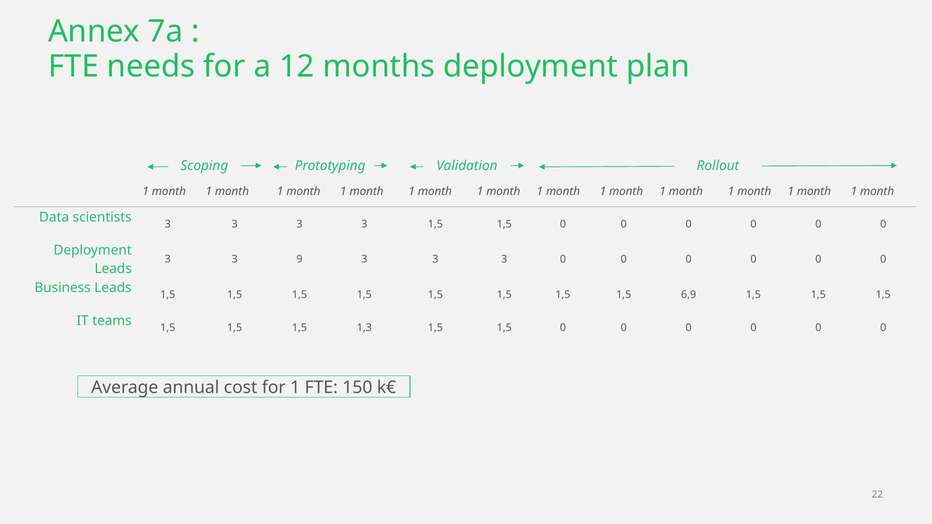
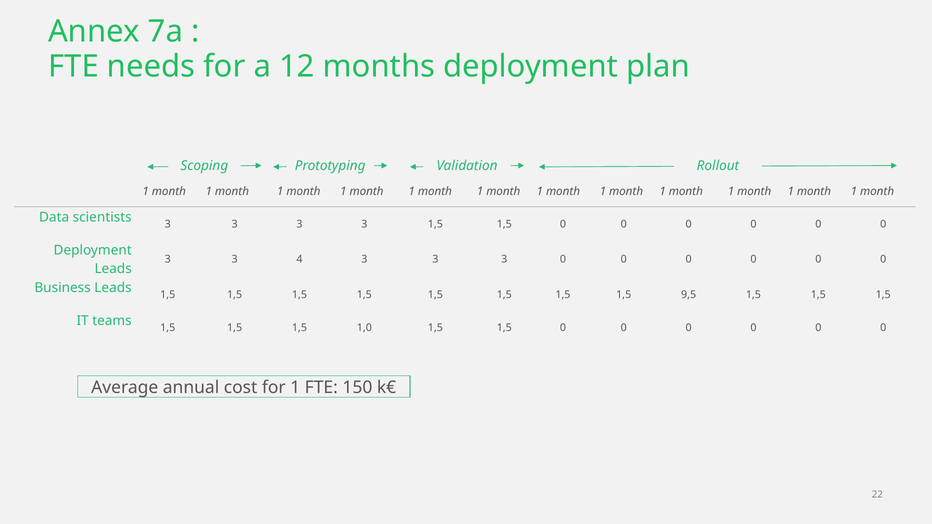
9: 9 -> 4 (299, 259)
6,9: 6,9 -> 9,5 (689, 295)
1,3: 1,3 -> 1,0 (364, 328)
